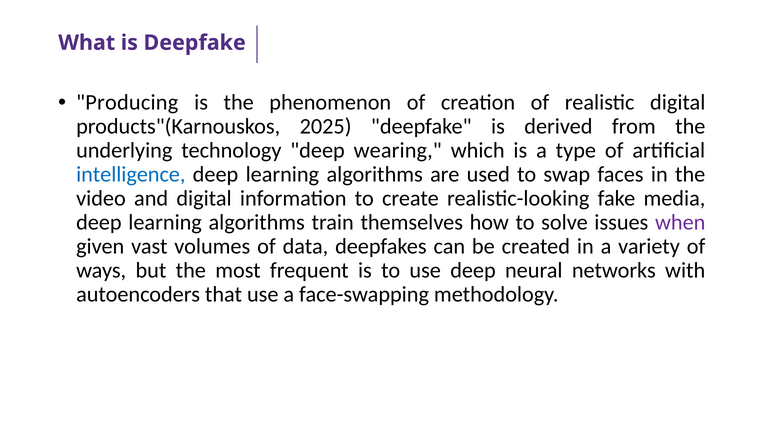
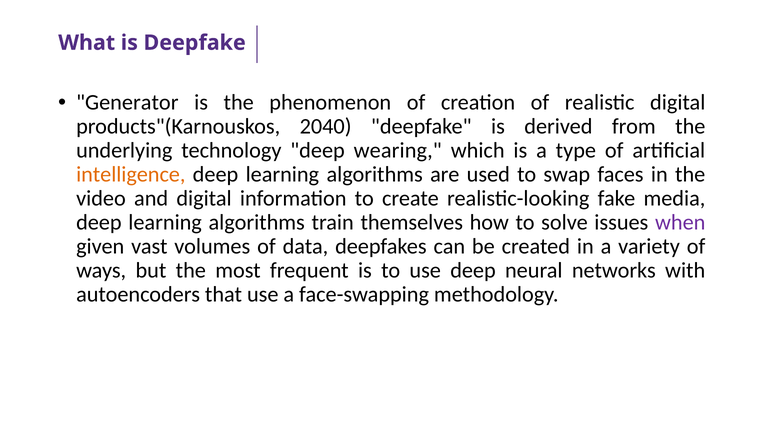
Producing: Producing -> Generator (127, 103)
2025: 2025 -> 2040 (326, 127)
intelligence colour: blue -> orange (131, 175)
